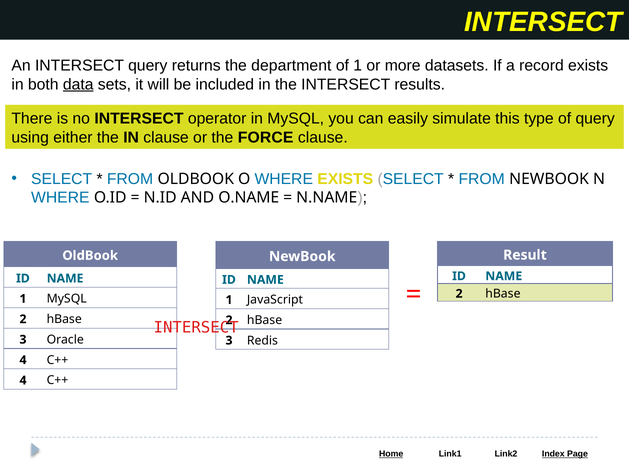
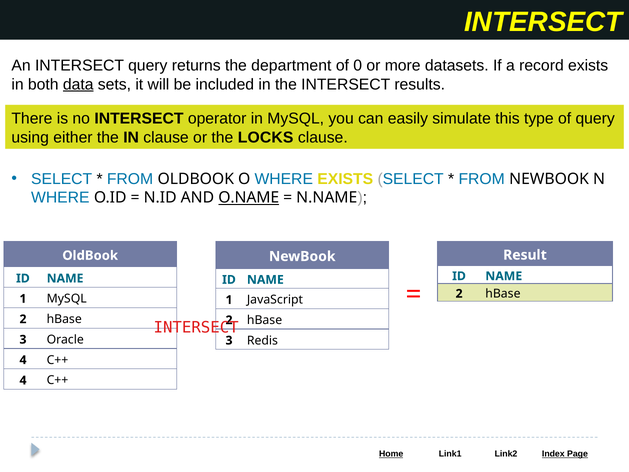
of 1: 1 -> 0 (358, 65)
FORCE: FORCE -> LOCKS (266, 137)
O.NAME underline: none -> present (249, 198)
